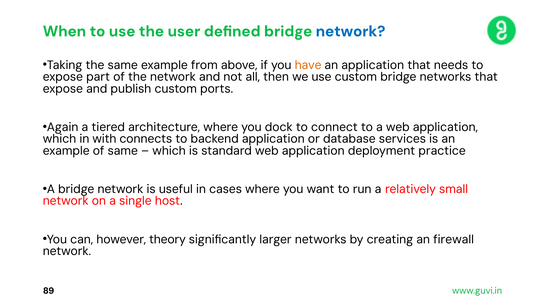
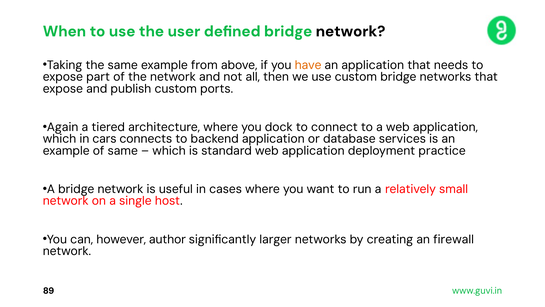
network colour: blue -> black (351, 31)
with: with -> cars (104, 139)
theory: theory -> author (167, 239)
